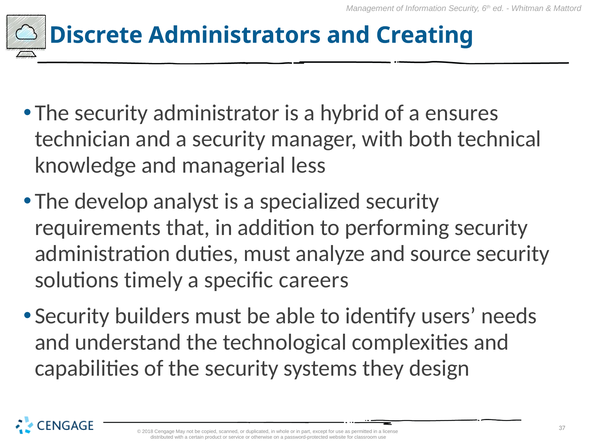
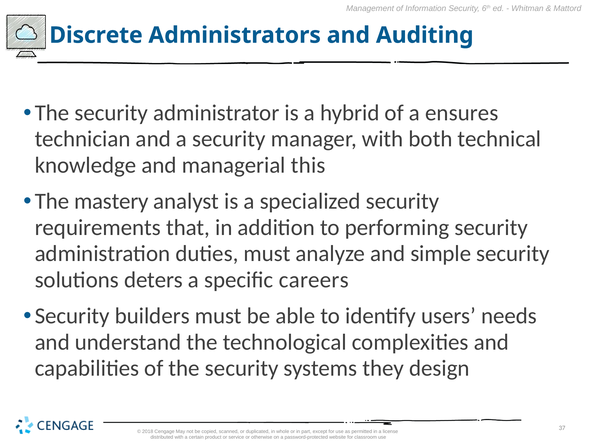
Creating: Creating -> Auditing (425, 35)
less: less -> this (308, 165)
develop: develop -> mastery (111, 201)
source: source -> simple (441, 254)
timely: timely -> deters (154, 280)
